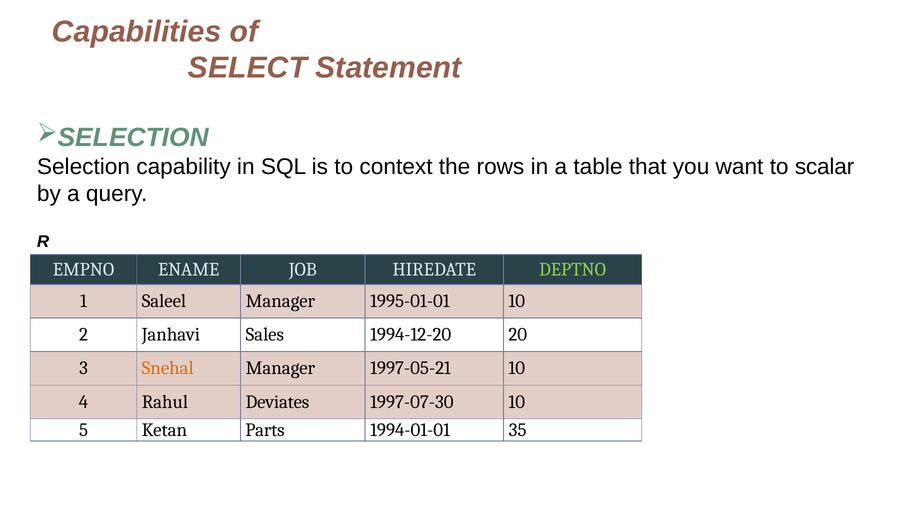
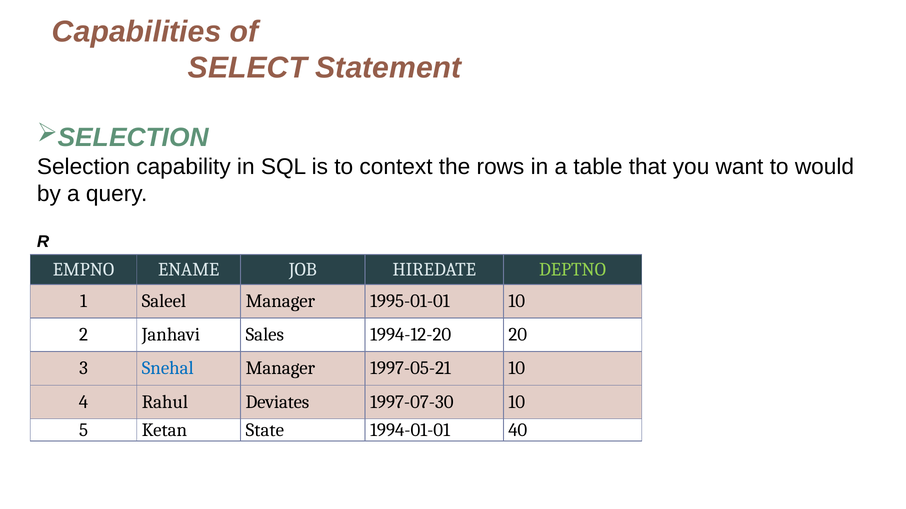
scalar: scalar -> would (824, 167)
Snehal colour: orange -> blue (168, 369)
Parts: Parts -> State (265, 430)
35: 35 -> 40 (518, 430)
